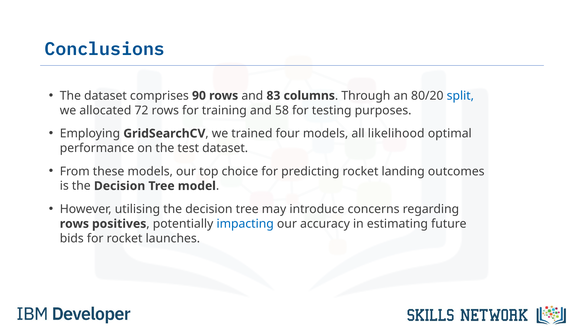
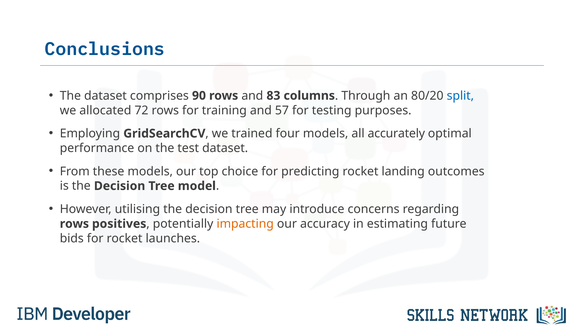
58: 58 -> 57 (282, 110)
likelihood: likelihood -> accurately (396, 133)
impacting colour: blue -> orange (245, 223)
